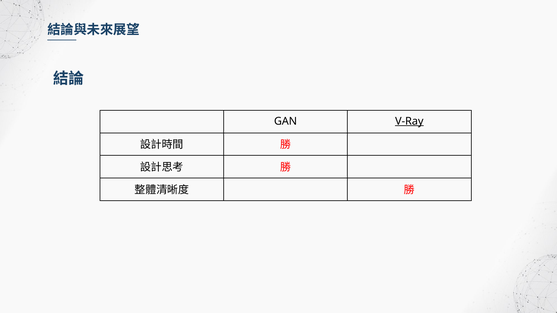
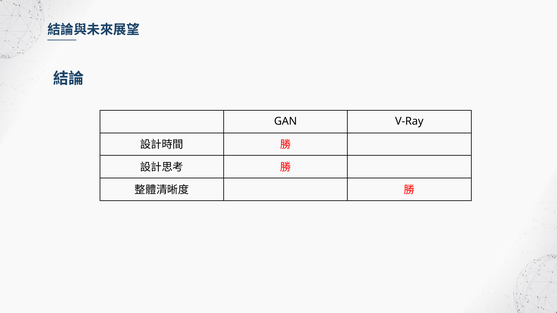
V-Ray underline: present -> none (409, 121)
